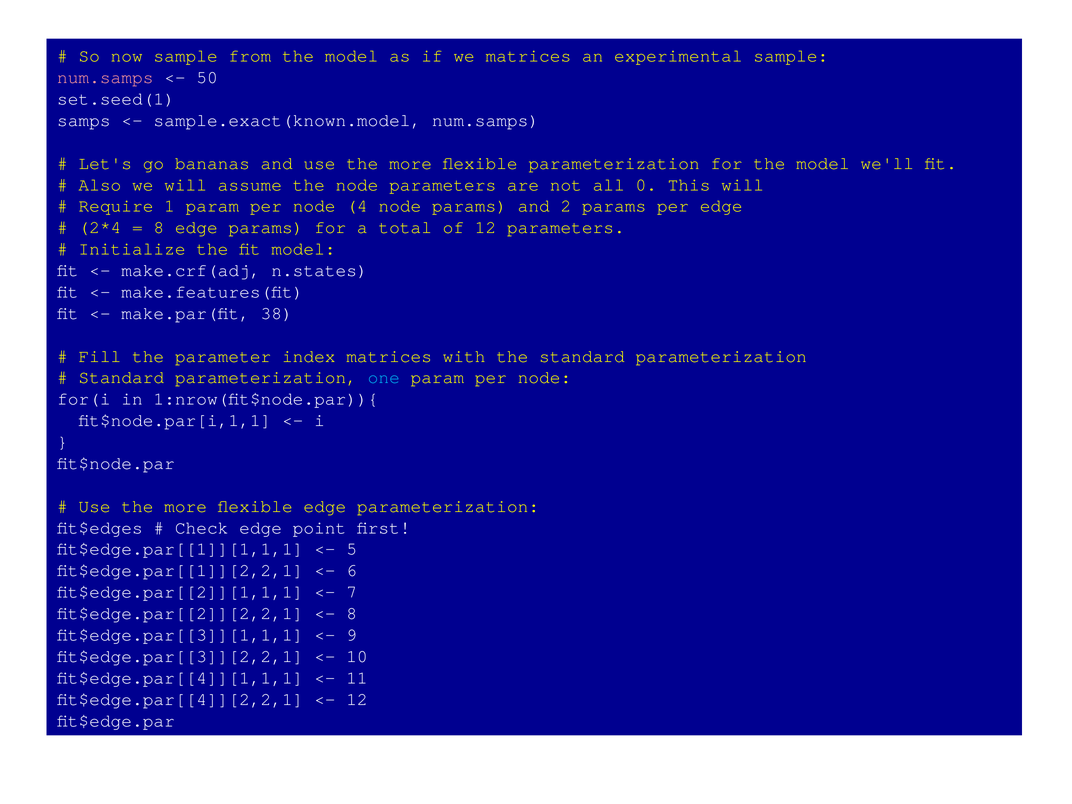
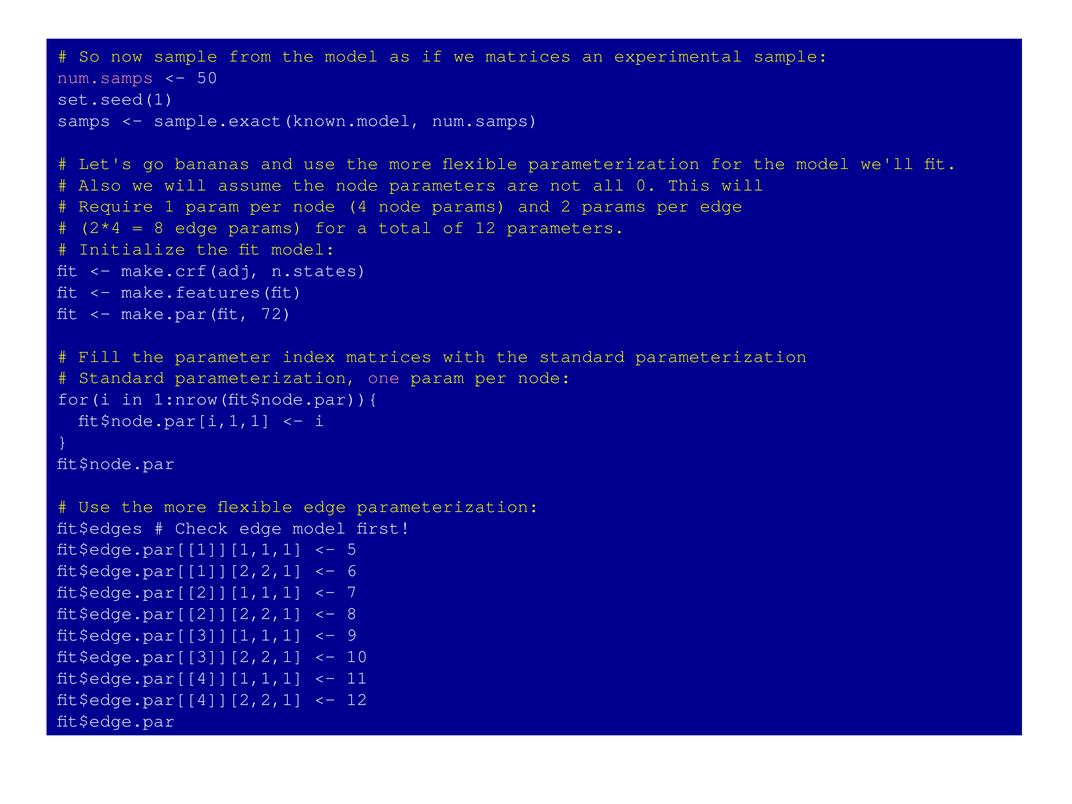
38: 38 -> 72 (277, 313)
one colour: light blue -> pink (384, 378)
edge point: point -> model (320, 528)
